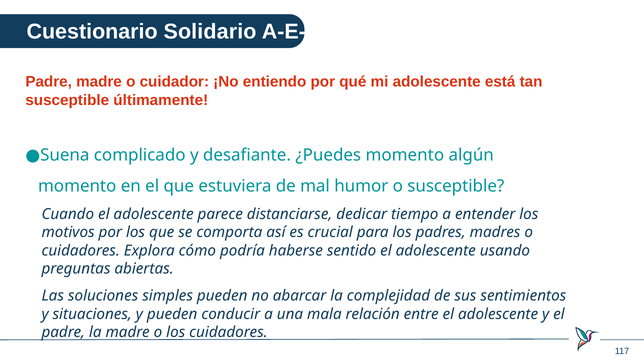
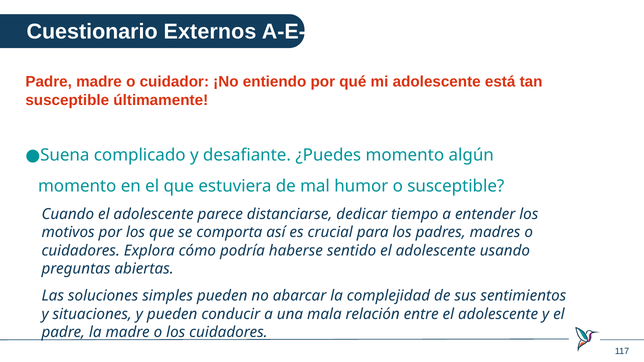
Solidario: Solidario -> Externos (210, 32)
